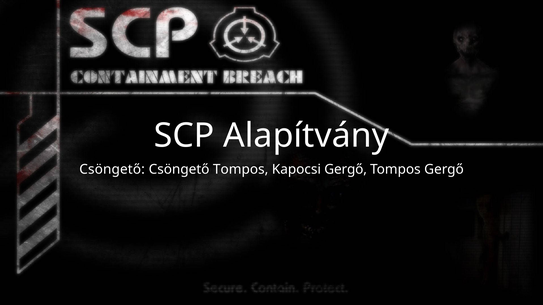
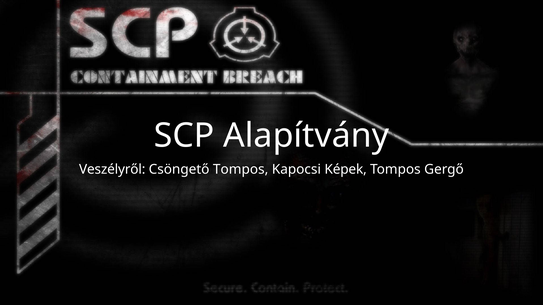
Csöngető: Csöngető -> Veszélyről (112, 170)
Kapocsi Gergő: Gergő -> Képek (346, 170)
